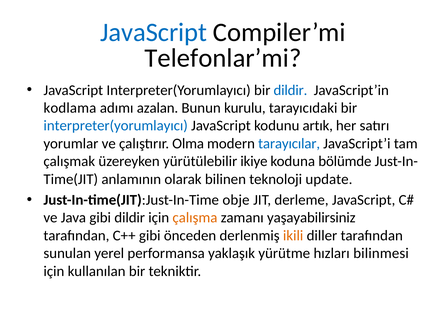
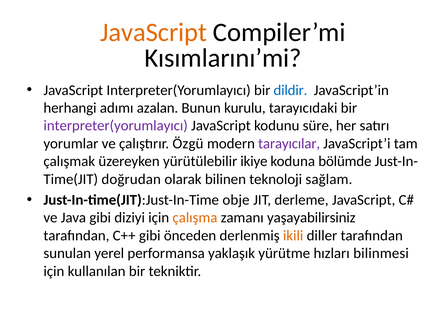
JavaScript colour: blue -> orange (154, 32)
Telefonlar’mi: Telefonlar’mi -> Kısımlarını’mi (223, 58)
kodlama: kodlama -> herhangi (70, 108)
interpreter(yorumlayıcı colour: blue -> purple (116, 126)
artık: artık -> süre (318, 126)
Olma: Olma -> Özgü (188, 144)
tarayıcılar colour: blue -> purple (289, 144)
anlamının: anlamının -> doğrudan (131, 179)
update: update -> sağlam (329, 179)
gibi dildir: dildir -> diziyi (130, 218)
